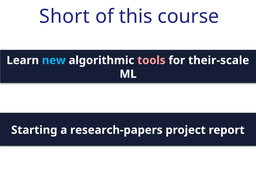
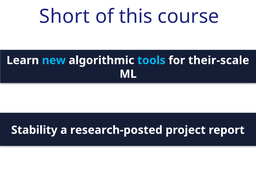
tools colour: pink -> light blue (151, 60)
Starting: Starting -> Stability (34, 130)
research-papers: research-papers -> research-posted (116, 130)
